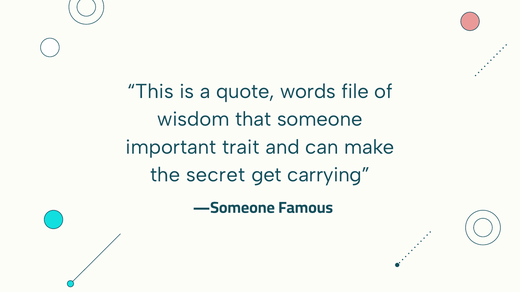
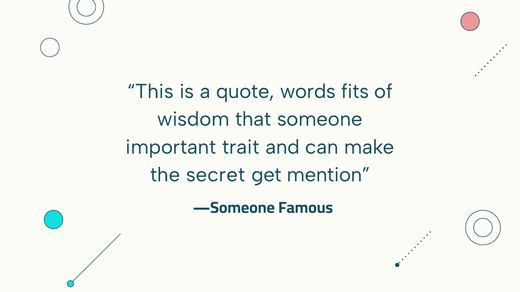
file: file -> fits (355, 92)
carrying: carrying -> mention (329, 175)
